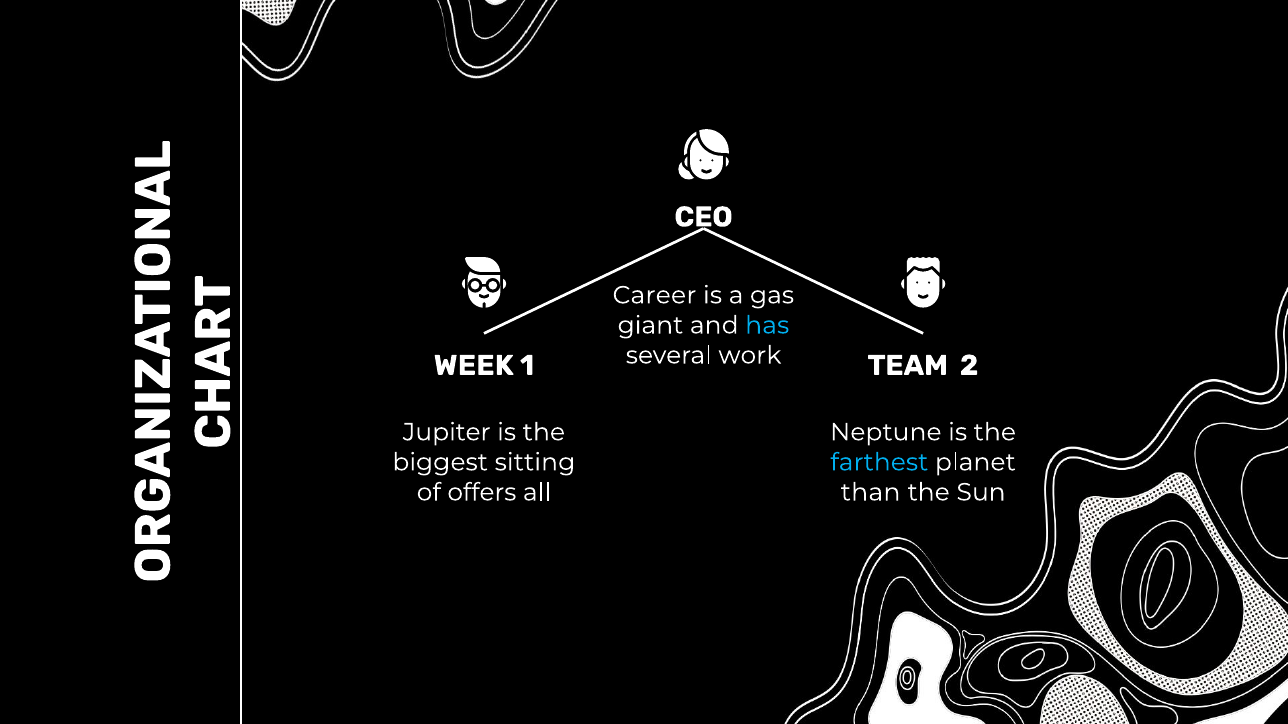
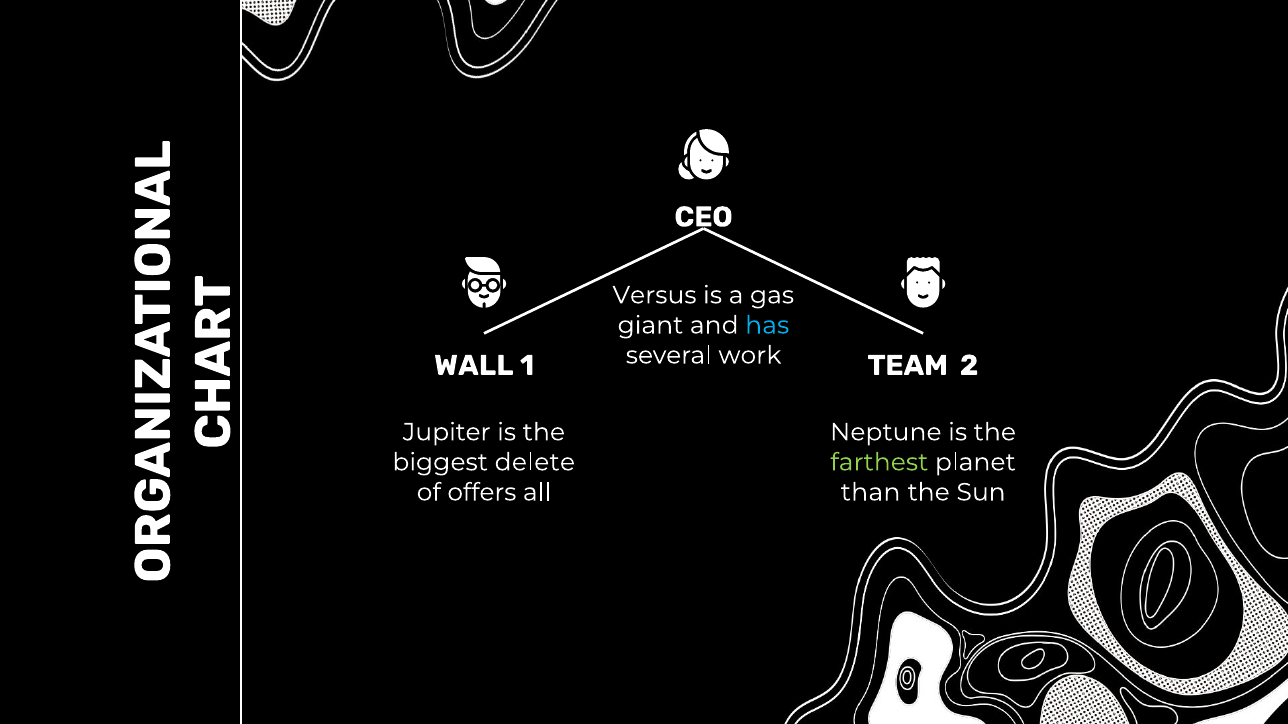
Career: Career -> Versus (655, 295)
WEEK: WEEK -> WALL (474, 366)
sitting: sitting -> delete (535, 463)
farthest colour: light blue -> light green (879, 463)
